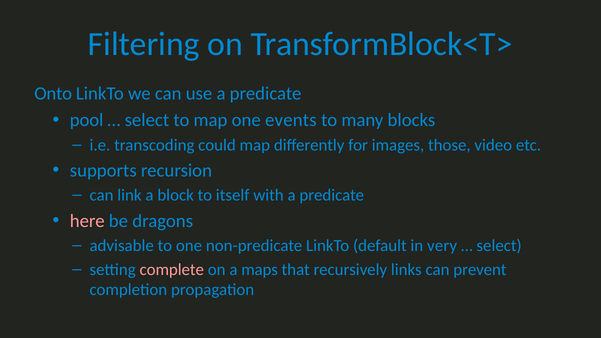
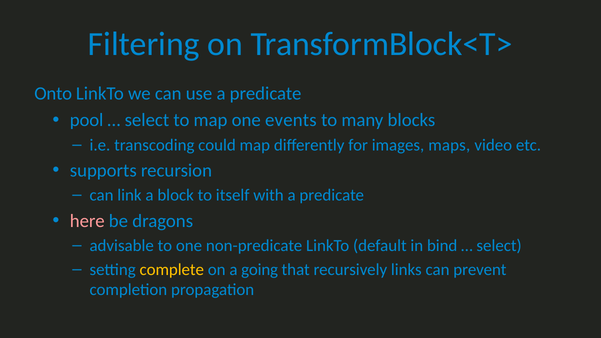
those: those -> maps (449, 145)
very: very -> bind (442, 246)
complete colour: pink -> yellow (172, 270)
maps: maps -> going (260, 270)
